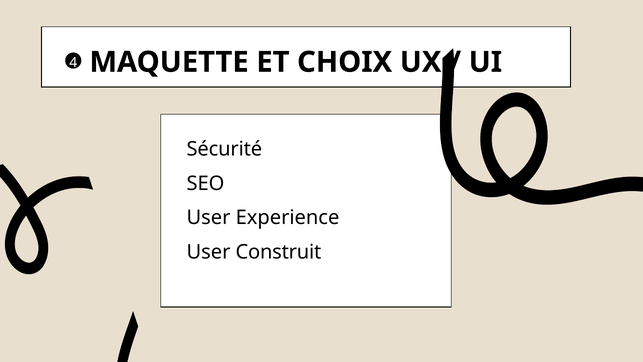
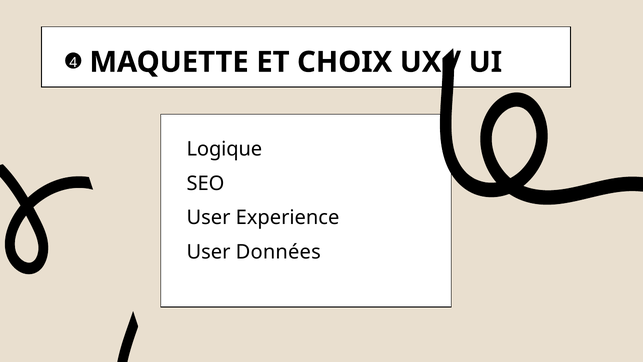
Sécurité: Sécurité -> Logique (224, 149)
Construit: Construit -> Données (278, 252)
